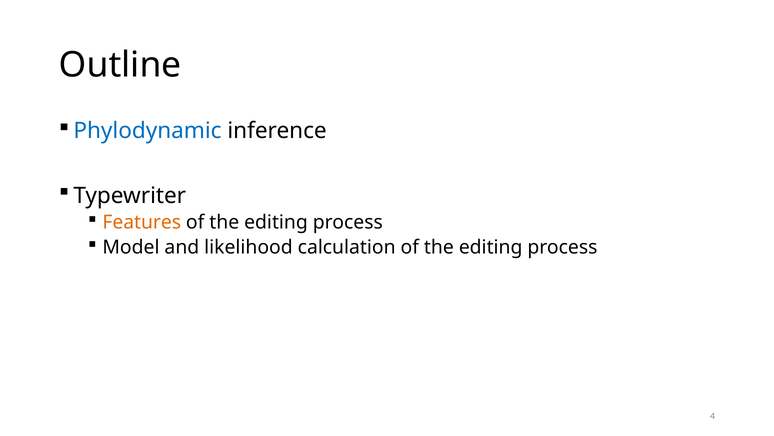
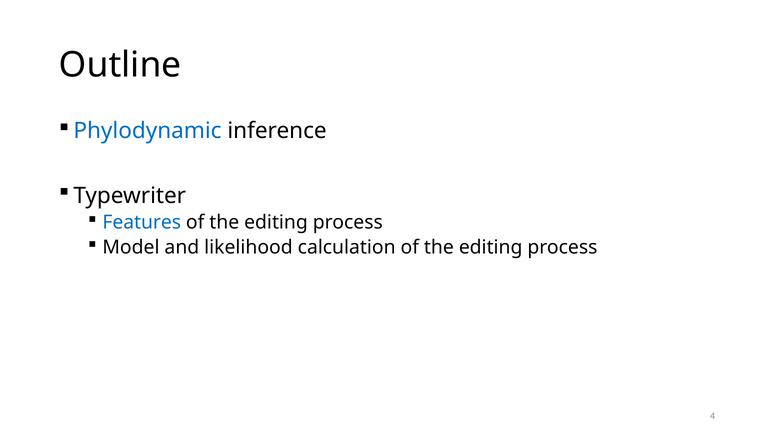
Features colour: orange -> blue (142, 222)
